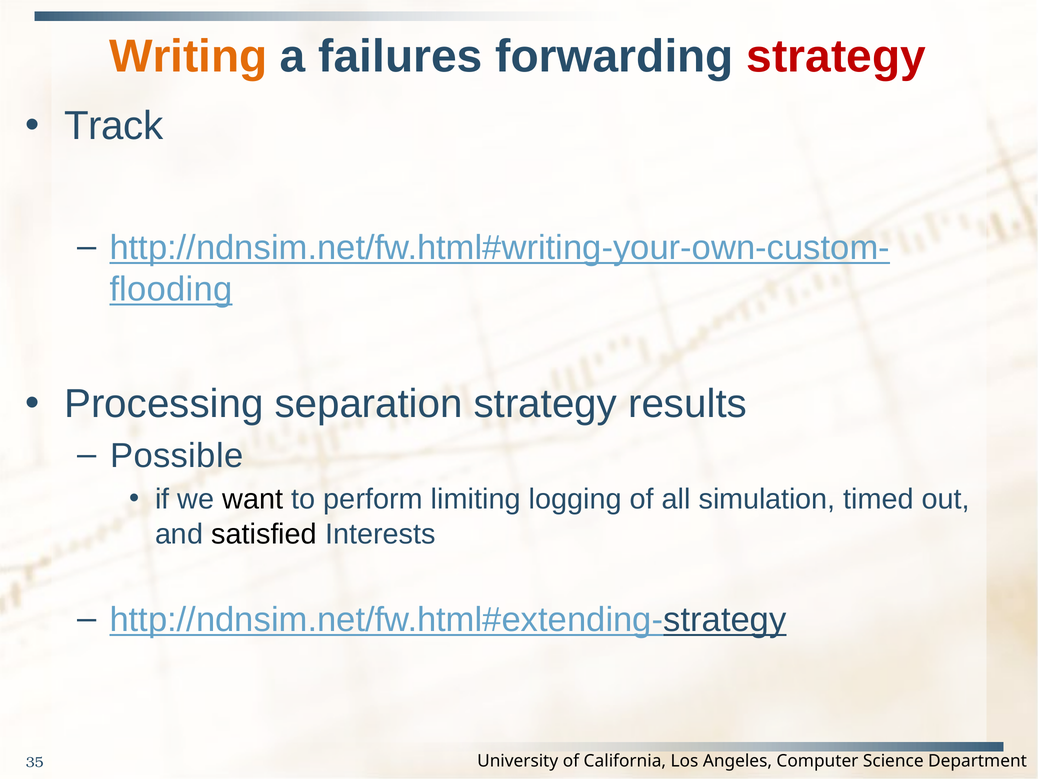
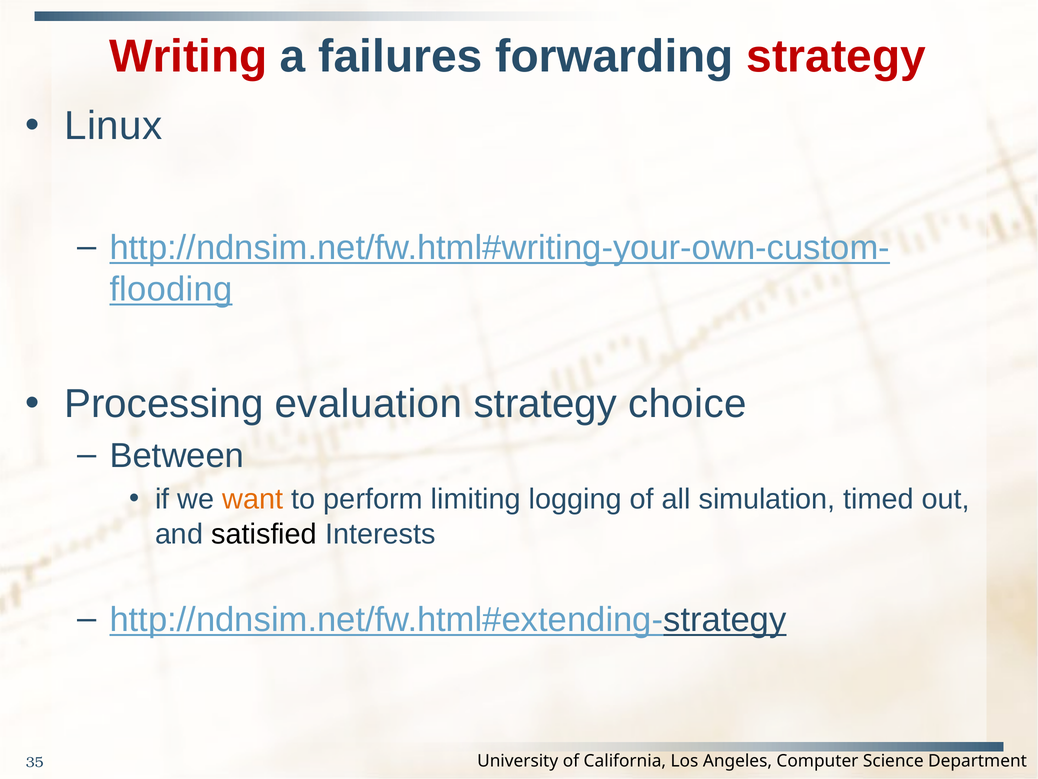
Writing colour: orange -> red (188, 56)
Track: Track -> Linux (113, 126)
separation: separation -> evaluation (368, 404)
results: results -> choice (687, 404)
Possible: Possible -> Between (177, 456)
want colour: black -> orange (253, 499)
